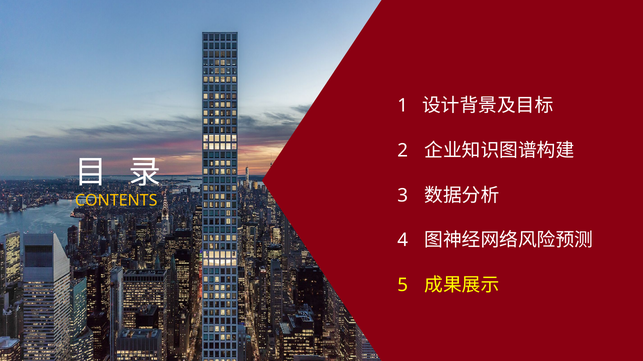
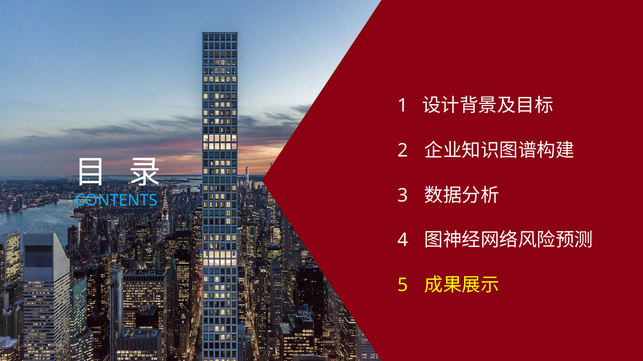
CONTENTS colour: yellow -> light blue (116, 201)
